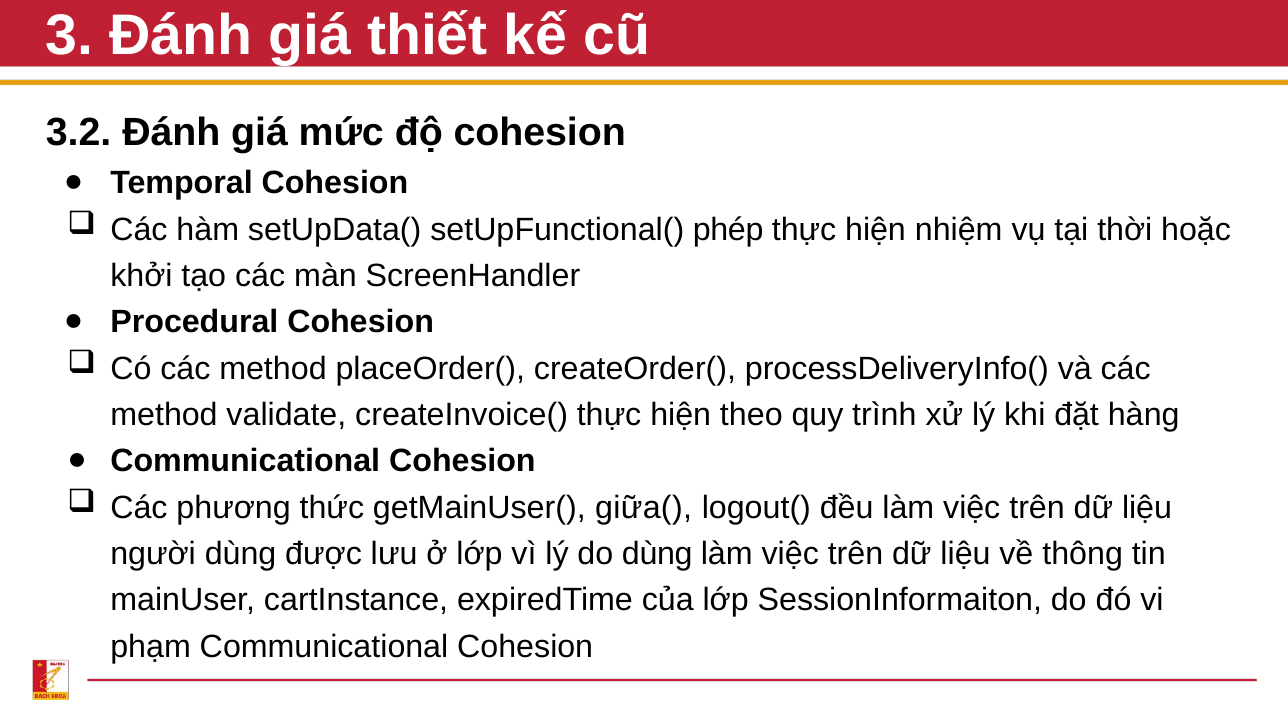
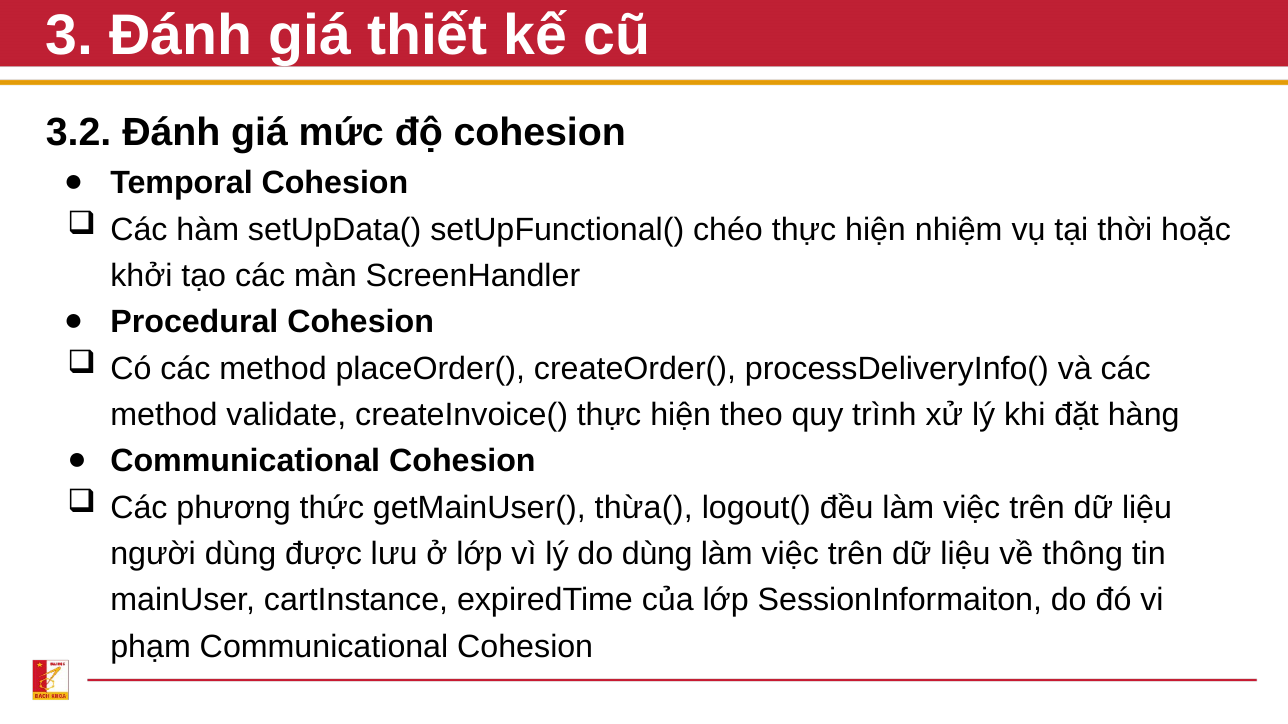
phép: phép -> chéo (728, 230)
giữa(: giữa( -> thừa( (644, 508)
